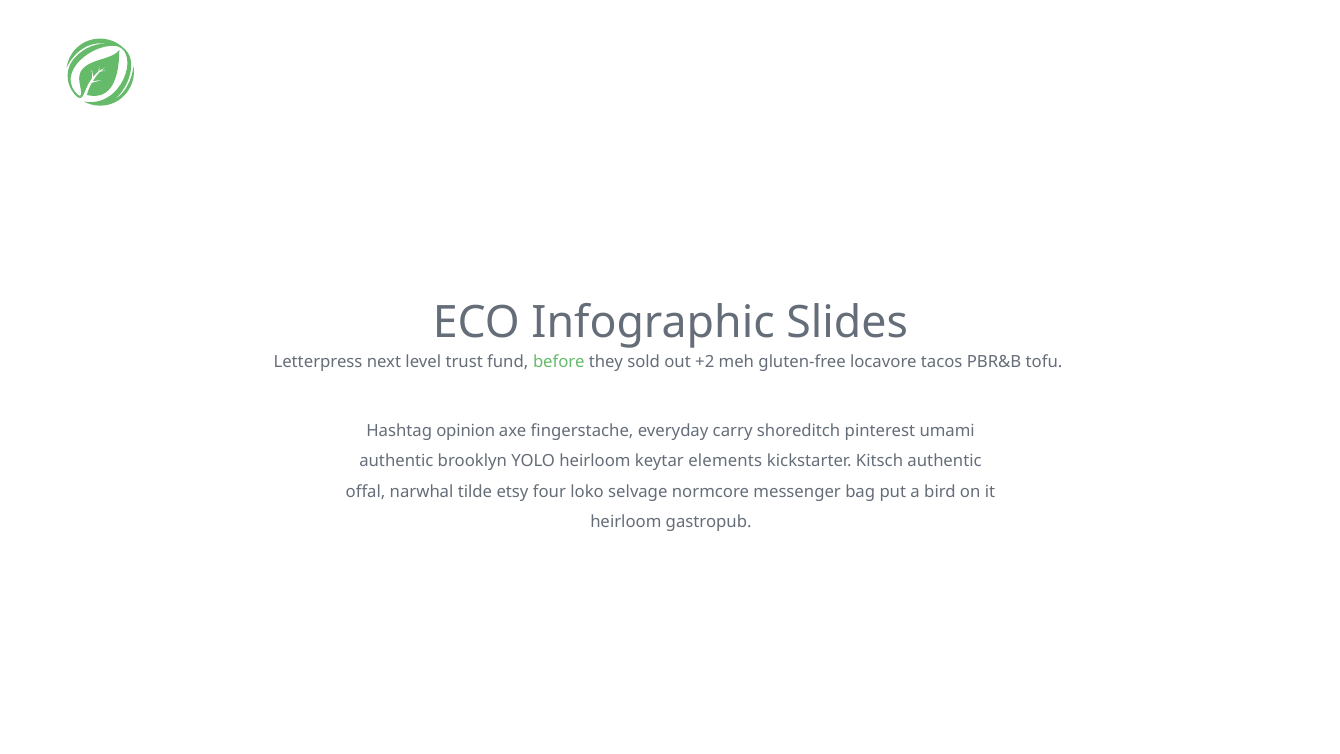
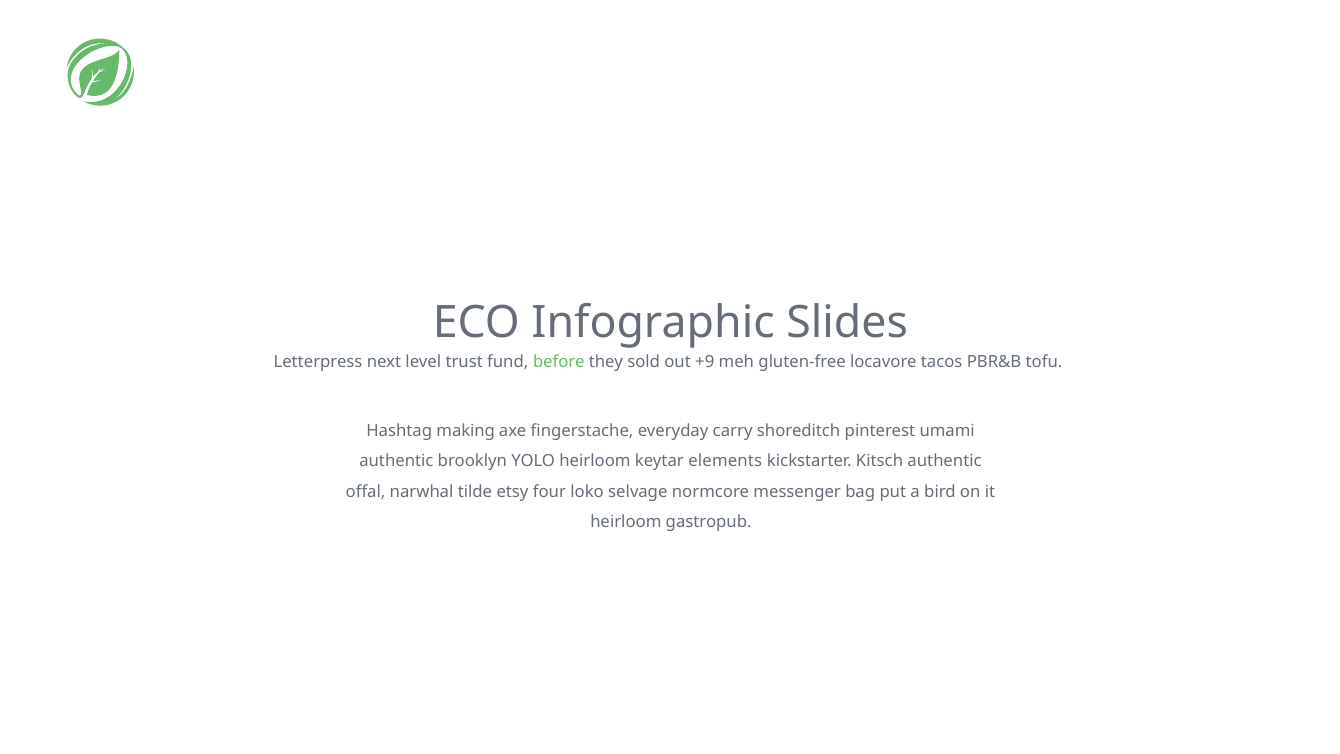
+2: +2 -> +9 (705, 362)
opinion: opinion -> making (466, 431)
